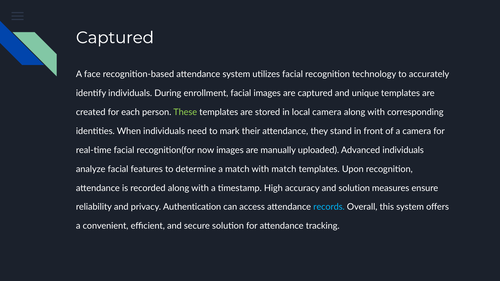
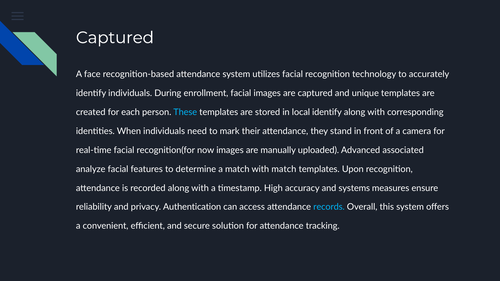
These colour: light green -> light blue (185, 112)
local camera: camera -> identify (327, 112)
Advanced individuals: individuals -> associated (403, 150)
and solution: solution -> systems (354, 188)
